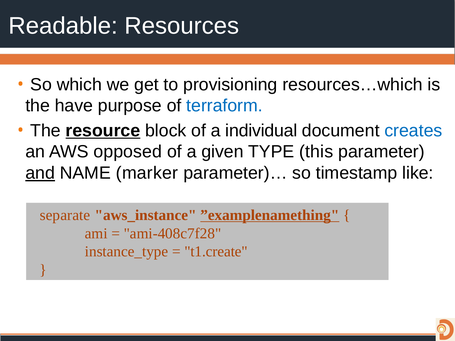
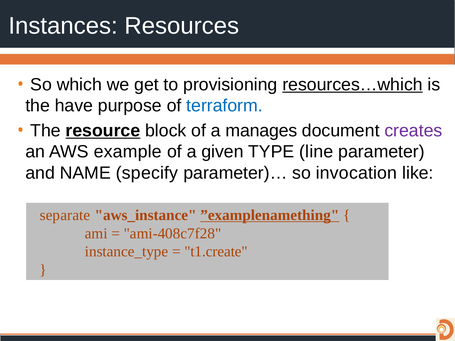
Readable: Readable -> Instances (63, 26)
resources…which underline: none -> present (353, 85)
individual: individual -> manages (261, 131)
creates colour: blue -> purple (413, 131)
opposed: opposed -> example (128, 152)
this: this -> line (316, 152)
and underline: present -> none (40, 173)
marker: marker -> specify (147, 173)
timestamp: timestamp -> invocation (356, 173)
